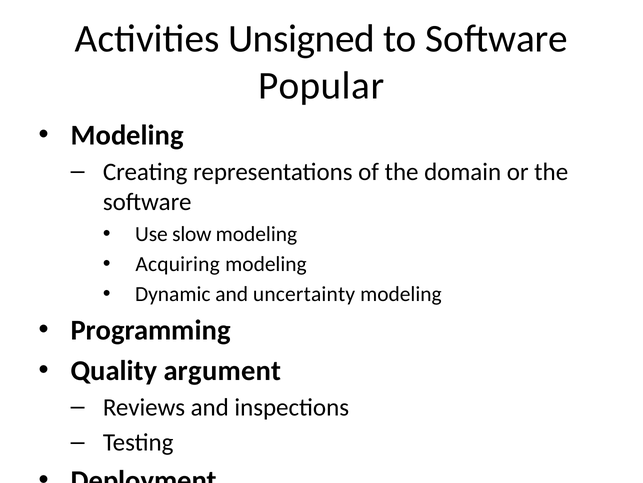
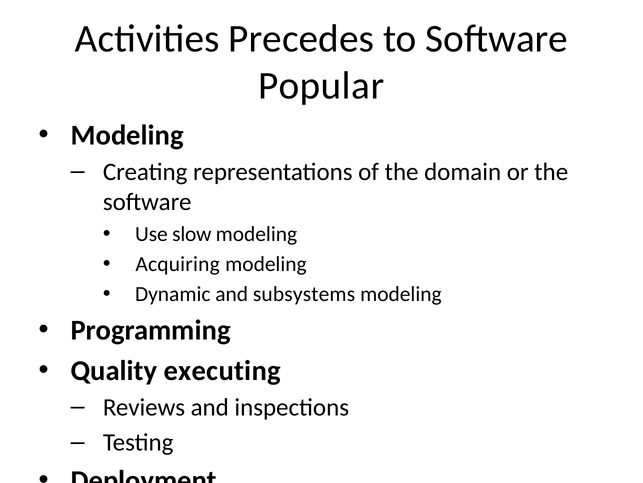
Unsigned: Unsigned -> Precedes (301, 39)
uncertainty: uncertainty -> subsystems (304, 294)
argument: argument -> executing (222, 370)
